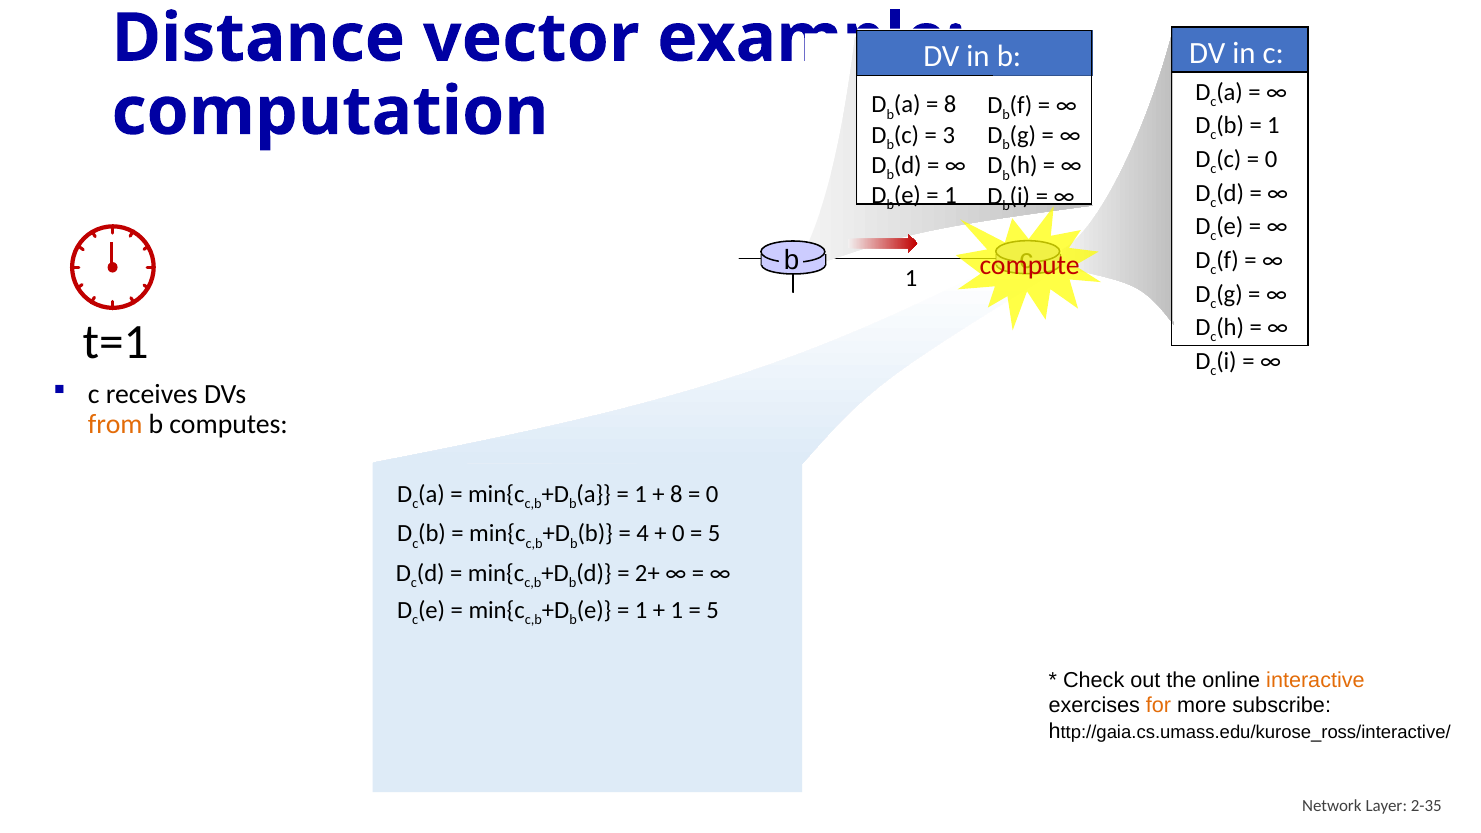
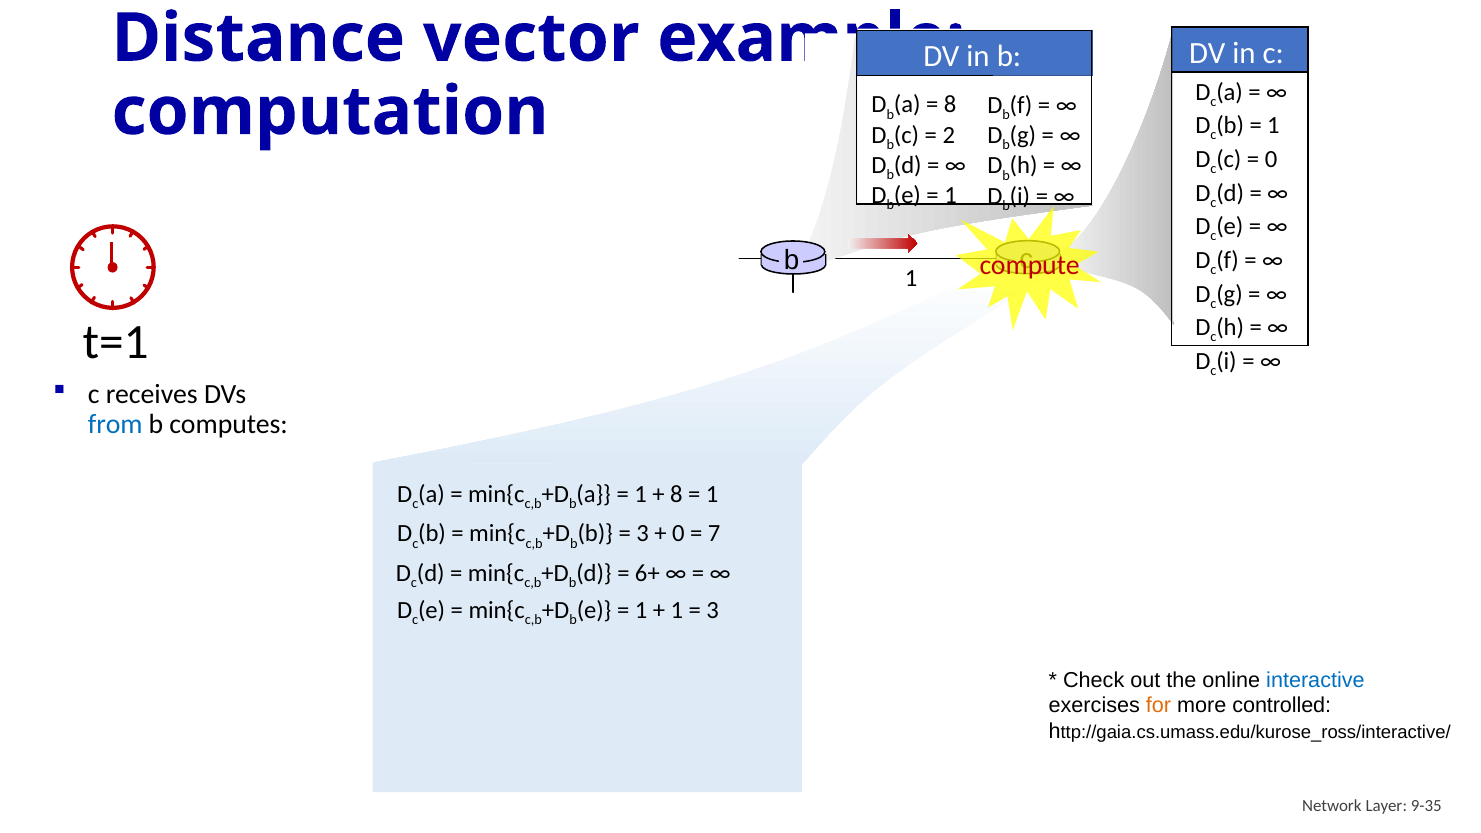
3: 3 -> 2 (949, 135)
from colour: orange -> blue (115, 424)
0: 0 -> 1 (712, 494)
4: 4 -> 3 (643, 534)
5: 5 -> 7 (714, 534)
2+: 2+ -> 6+ (647, 573)
5: 5 -> 3 (713, 610)
interactive colour: orange -> blue (1315, 680)
subscribe: subscribe -> controlled (1282, 706)
2-35: 2-35 -> 9-35 (1426, 806)
